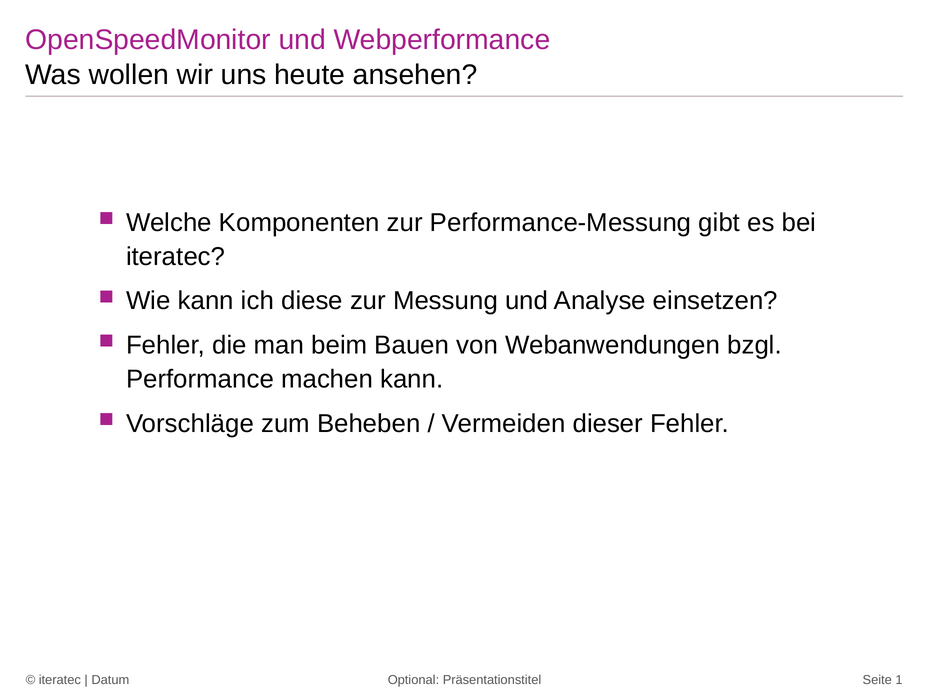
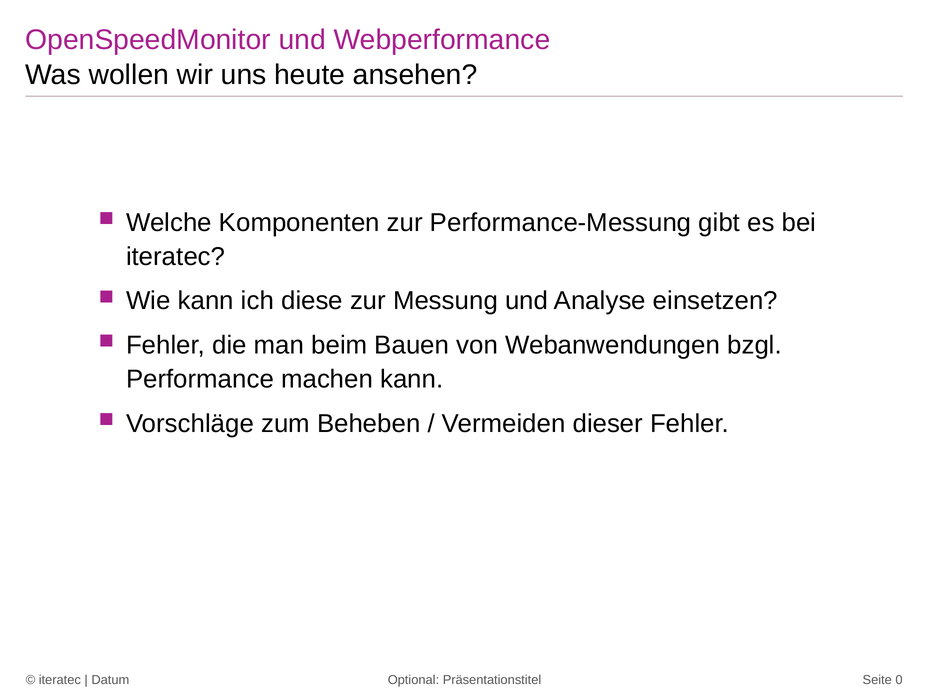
1: 1 -> 0 (899, 680)
